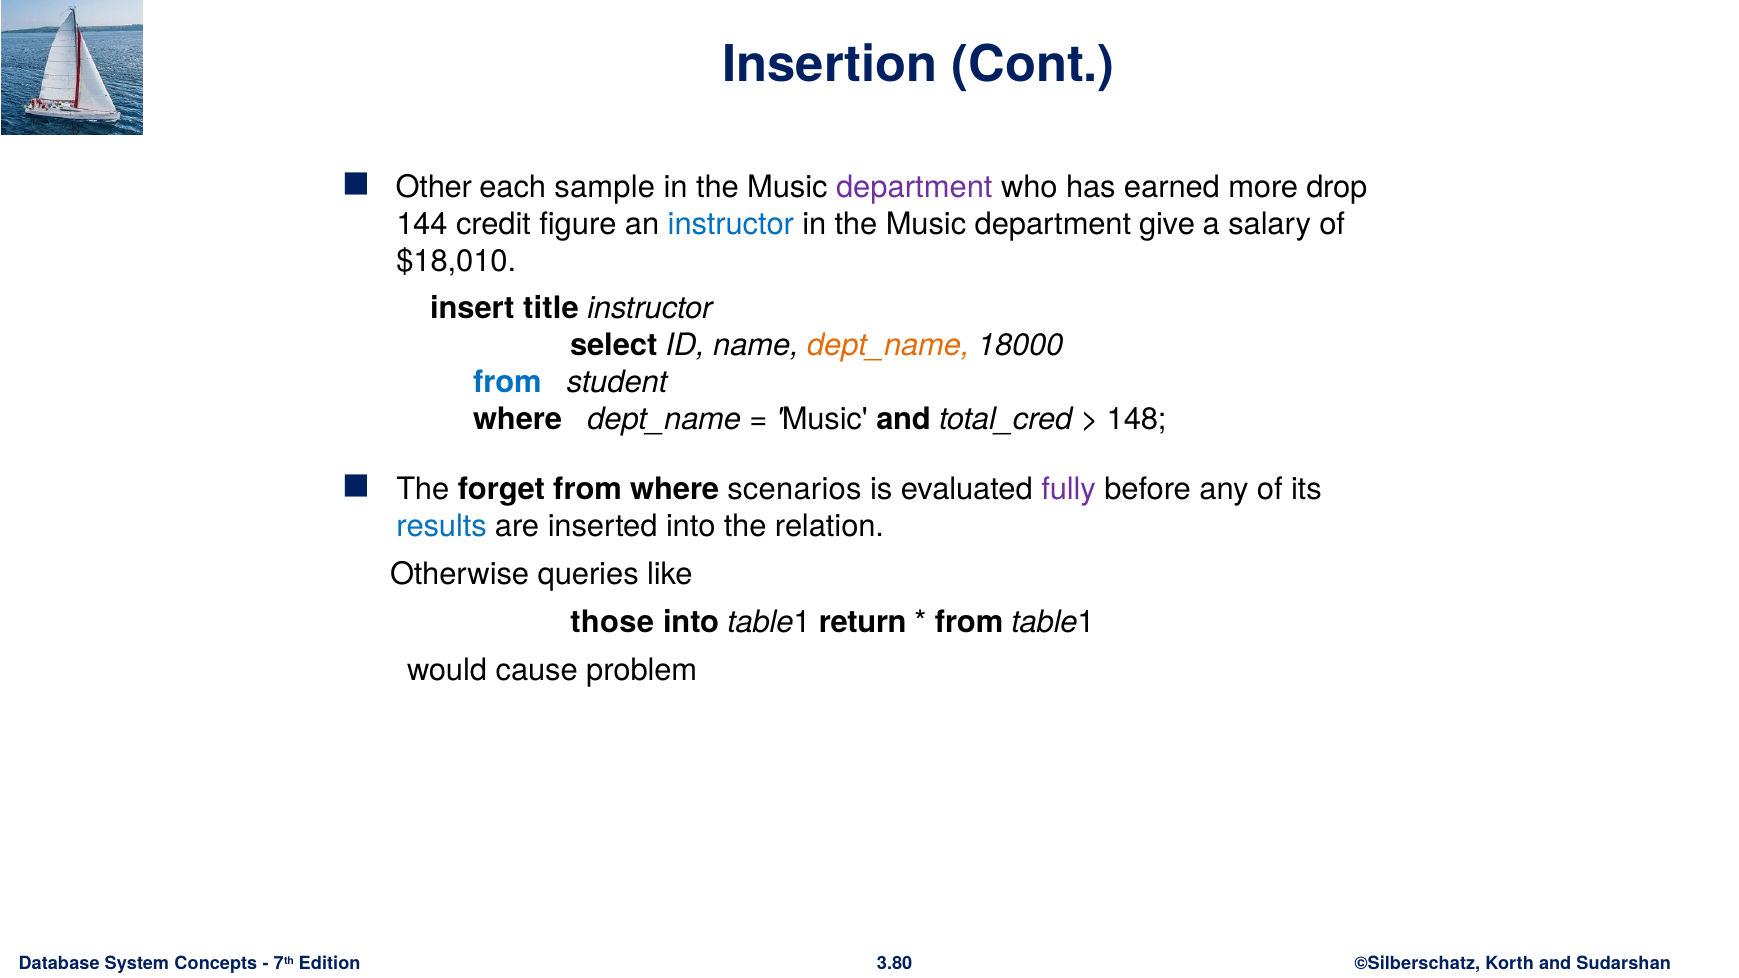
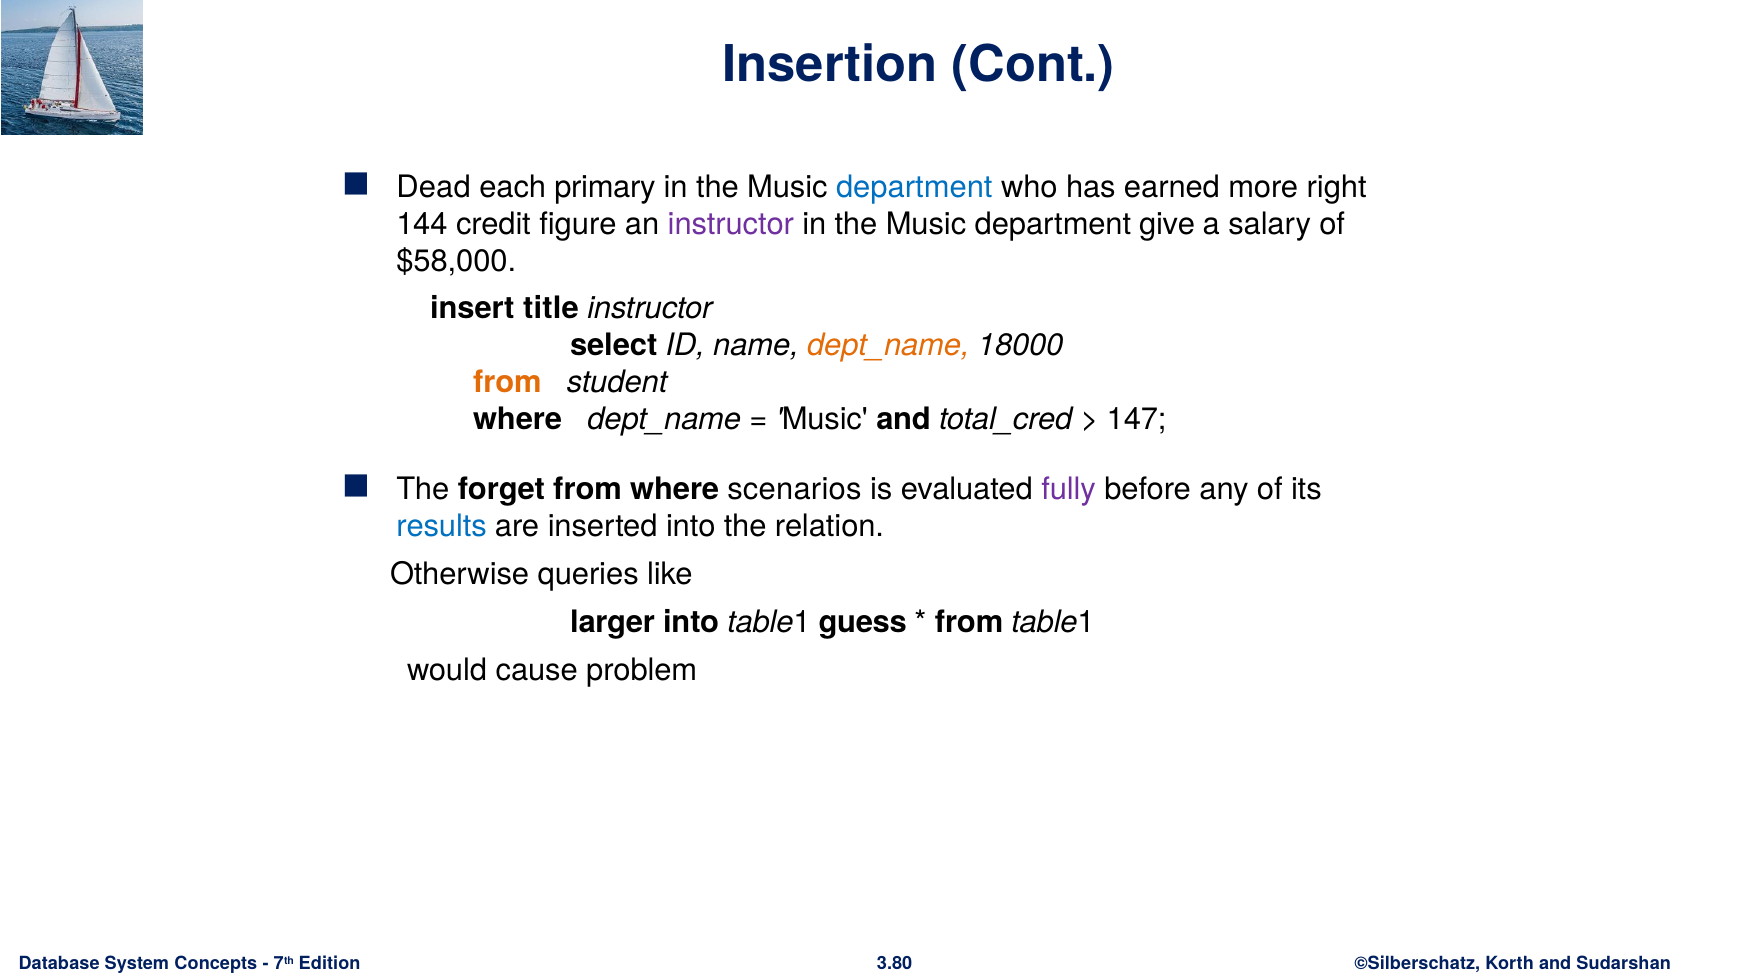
Other: Other -> Dead (434, 187)
sample: sample -> primary (605, 187)
department colour: purple -> blue (914, 187)
drop: drop -> right (1337, 187)
instructor colour: blue -> purple (731, 224)
$18,010: $18,010 -> $58,000 (456, 261)
from colour: blue -> orange (507, 383)
148: 148 -> 147 (1137, 420)
those: those -> larger (613, 622)
return: return -> guess (863, 622)
